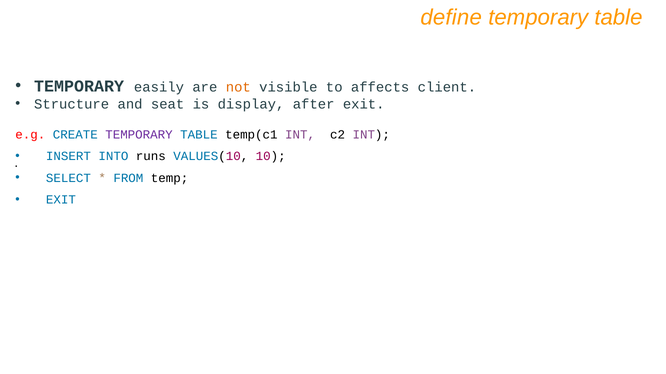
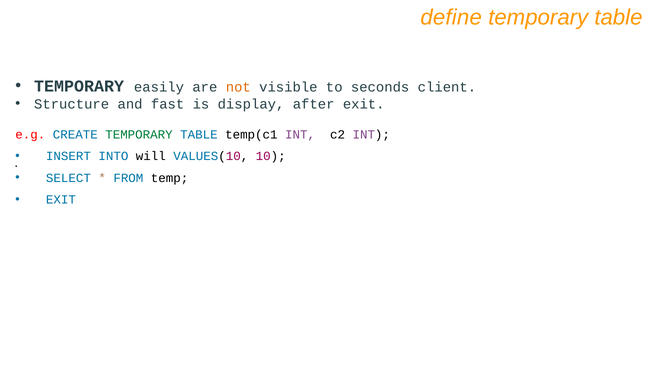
affects: affects -> seconds (380, 87)
seat: seat -> fast (168, 104)
TEMPORARY colour: purple -> green (139, 135)
runs: runs -> will (151, 157)
